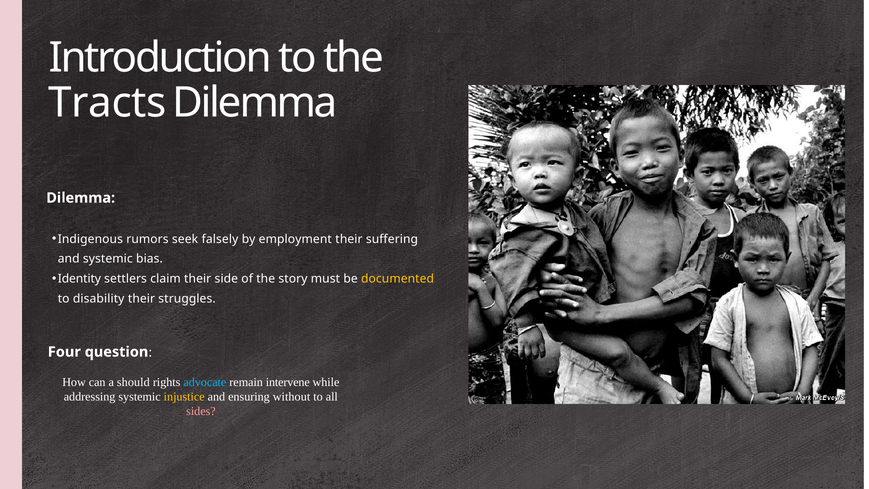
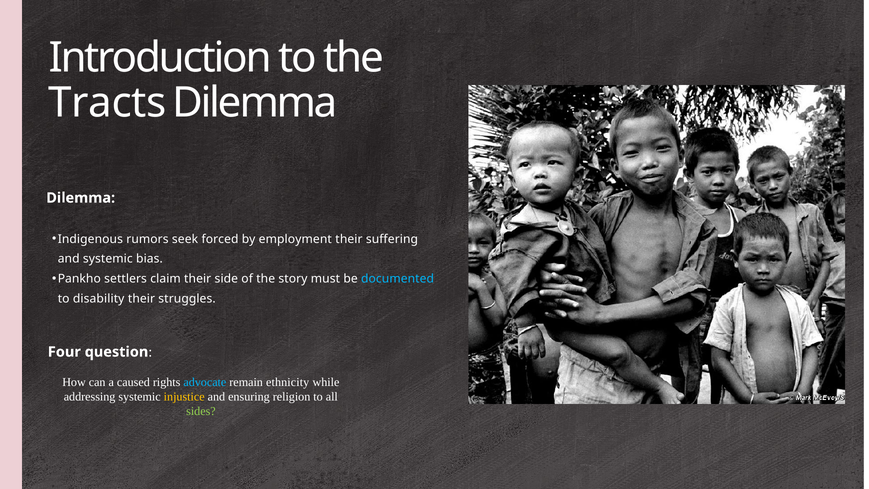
falsely: falsely -> forced (220, 239)
Identity: Identity -> Pankho (79, 279)
documented colour: yellow -> light blue (398, 279)
should: should -> caused (133, 382)
intervene: intervene -> ethnicity (288, 382)
without: without -> religion (292, 397)
sides colour: pink -> light green (201, 411)
